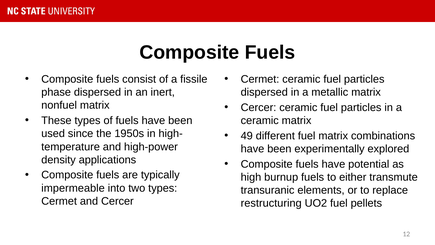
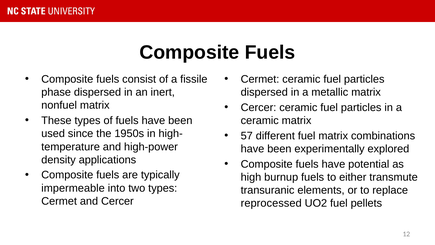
49: 49 -> 57 (247, 136)
restructuring: restructuring -> reprocessed (271, 203)
